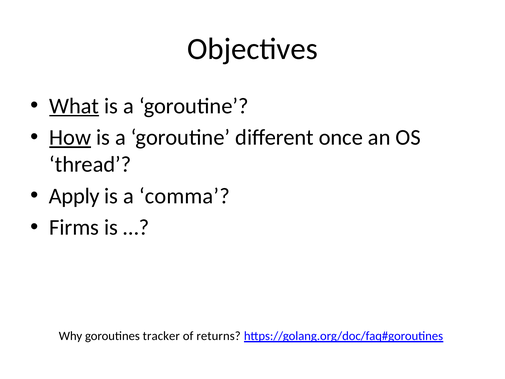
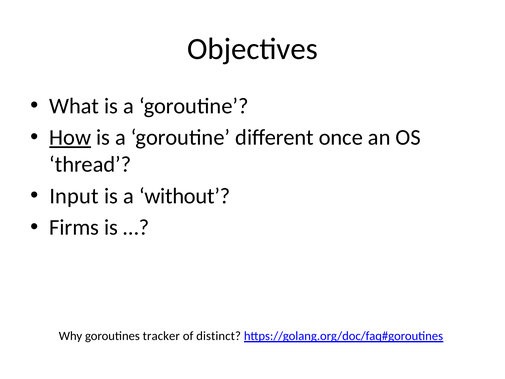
What underline: present -> none (74, 106)
Apply: Apply -> Input (74, 196)
comma: comma -> without (185, 196)
returns: returns -> distinct (219, 336)
